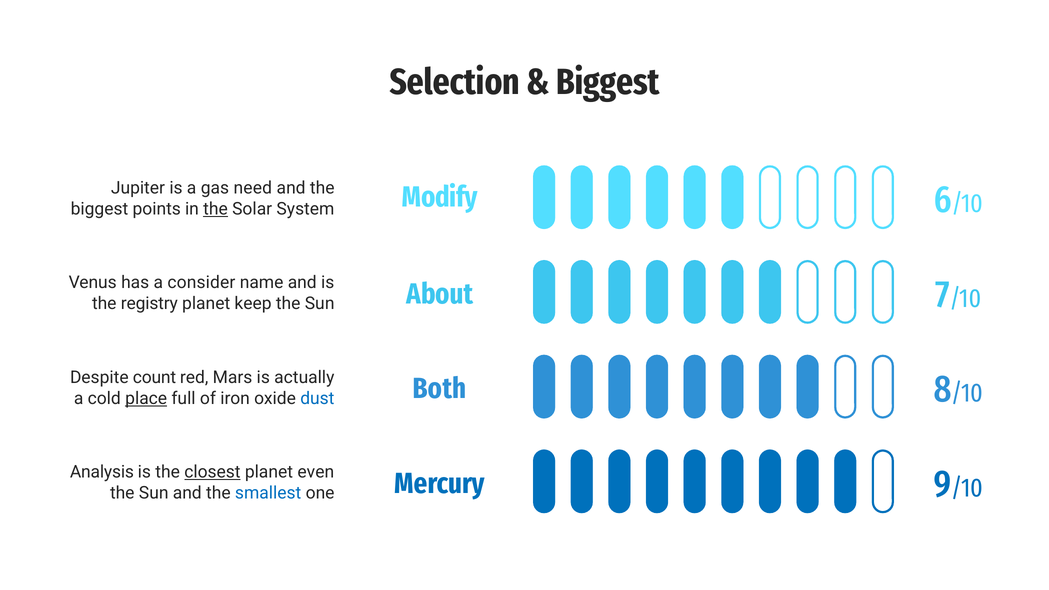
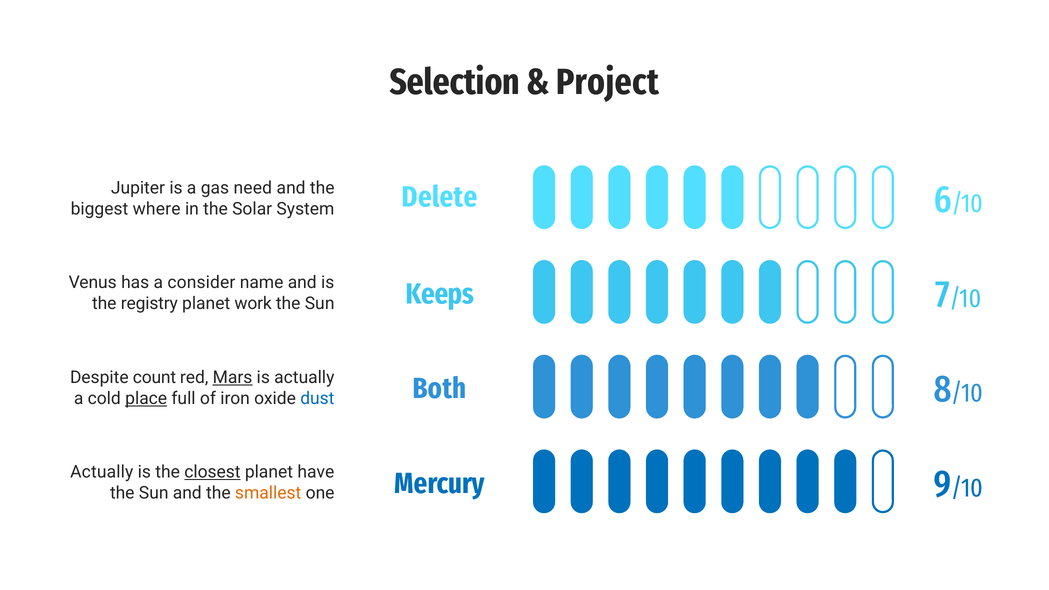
Biggest: Biggest -> Project (608, 82)
Modify: Modify -> Delete (440, 197)
points: points -> where (157, 209)
the underline: present -> none (216, 209)
About: About -> Keeps (440, 294)
keep: keep -> work (253, 304)
Mars underline: none -> present (232, 377)
Analysis: Analysis -> Actually (102, 472)
even: even -> have (316, 472)
smallest colour: blue -> orange (268, 493)
